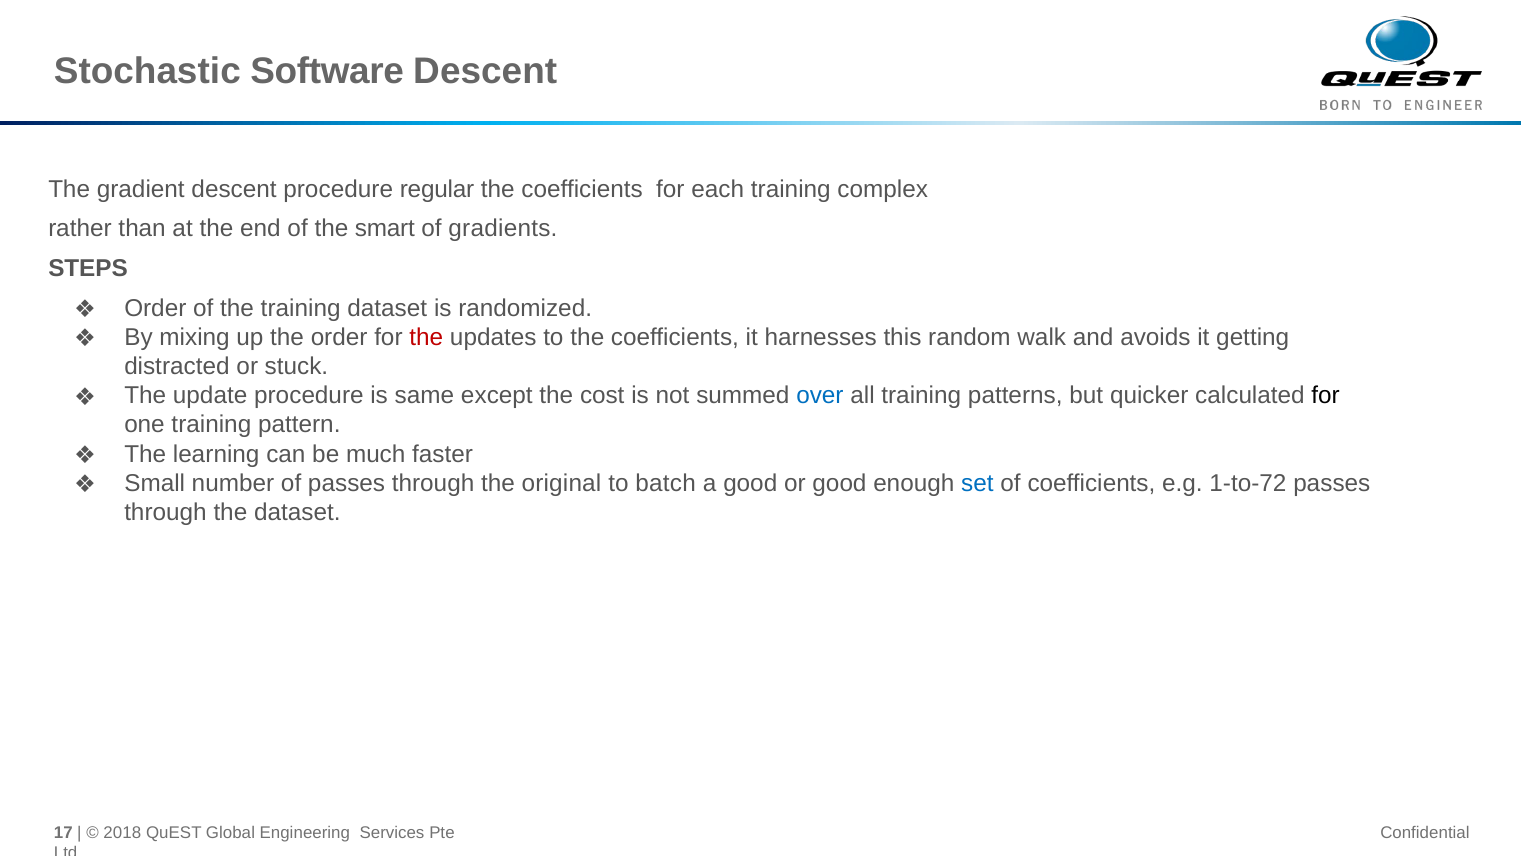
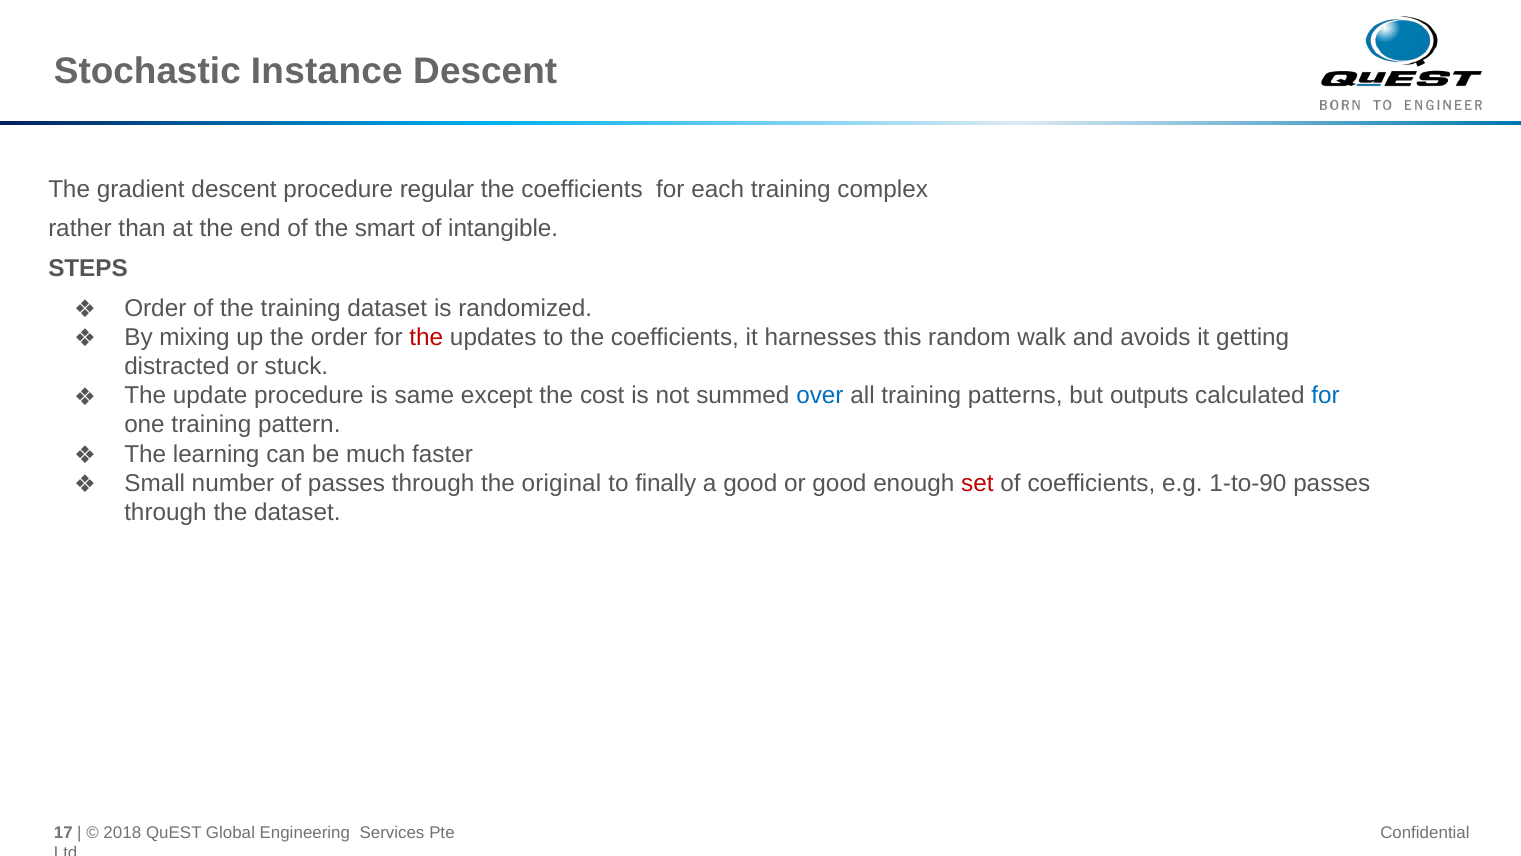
Software: Software -> Instance (327, 71)
gradients: gradients -> intangible (503, 229)
quicker: quicker -> outputs (1149, 396)
for colour: black -> blue (1326, 396)
batch: batch -> finally (666, 483)
set colour: blue -> red (977, 483)
1-to-72: 1-to-72 -> 1-to-90 (1248, 483)
